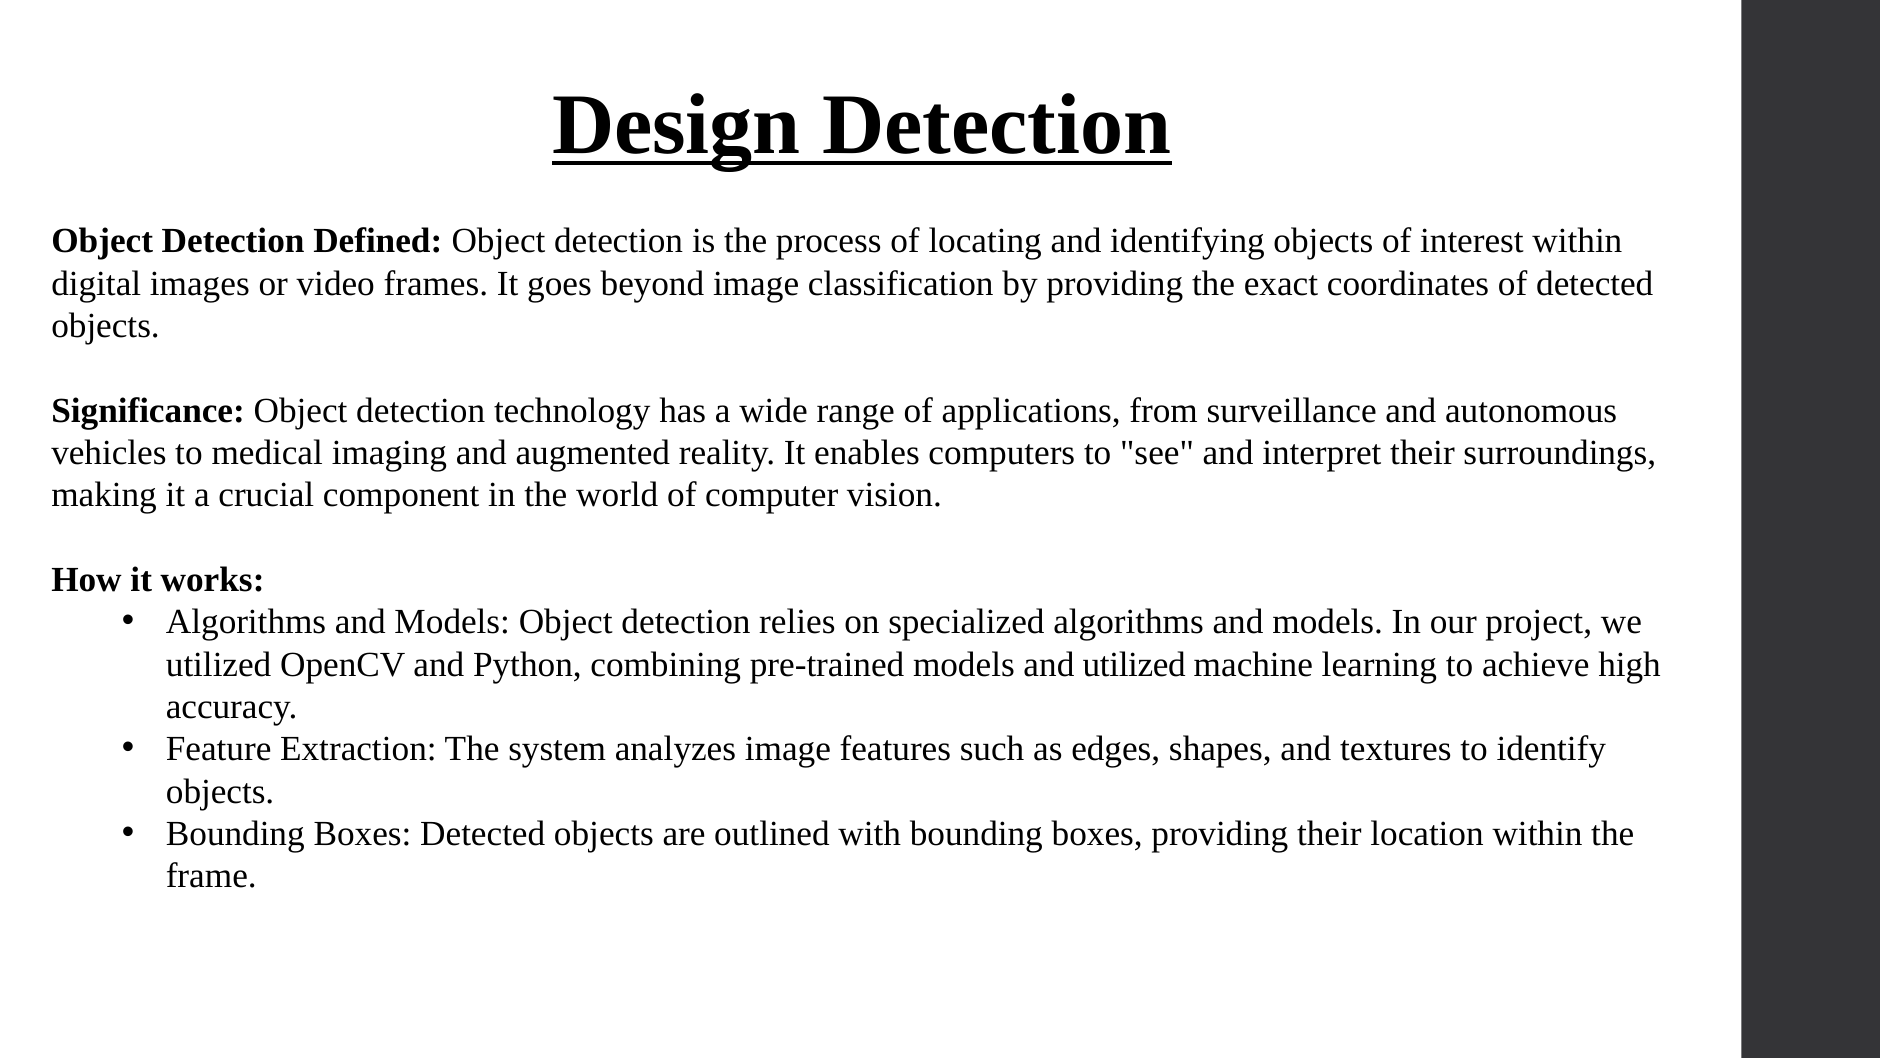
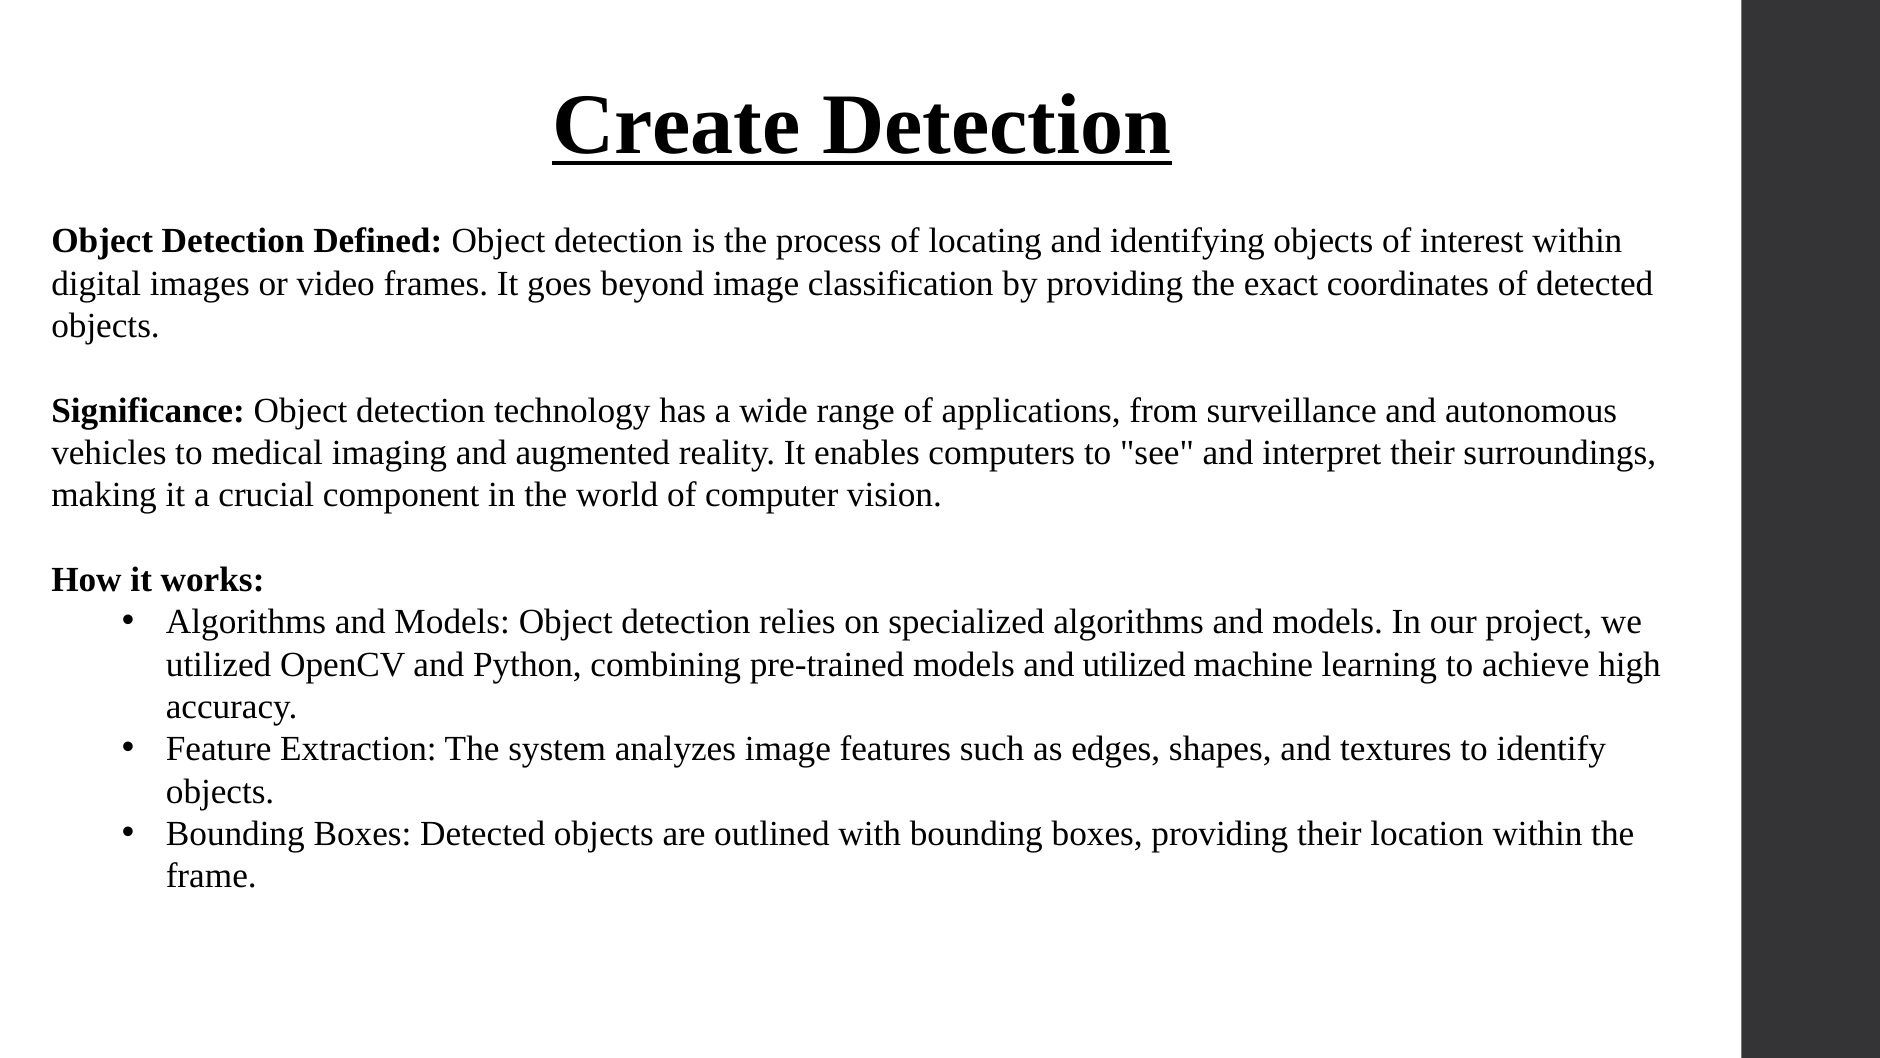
Design: Design -> Create (676, 125)
